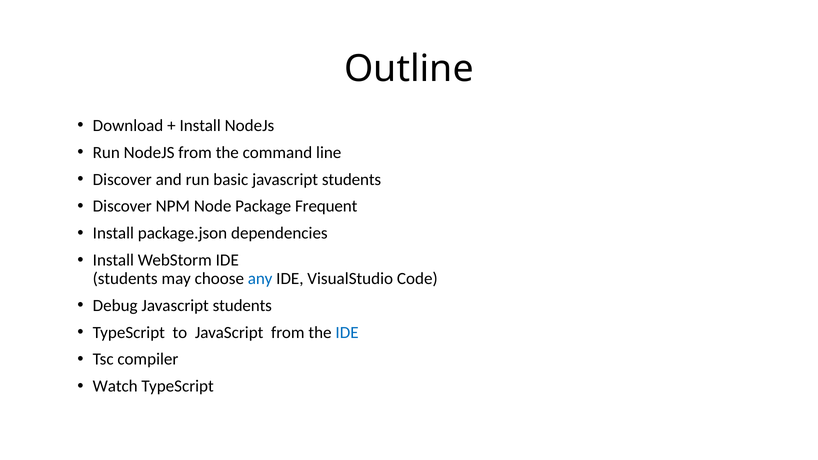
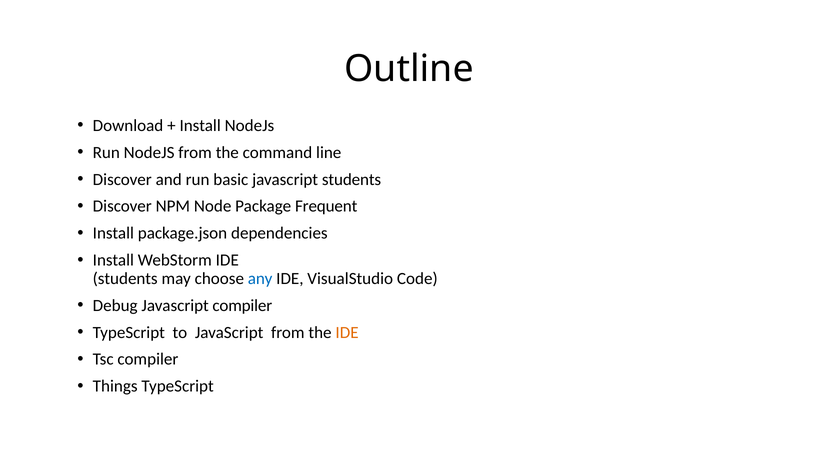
Debug Javascript students: students -> compiler (242, 306)
IDE colour: blue -> orange (347, 333)
Watch: Watch -> Things (115, 386)
